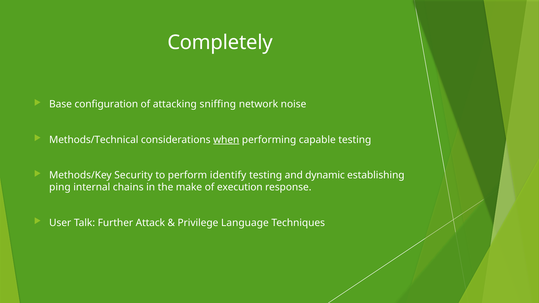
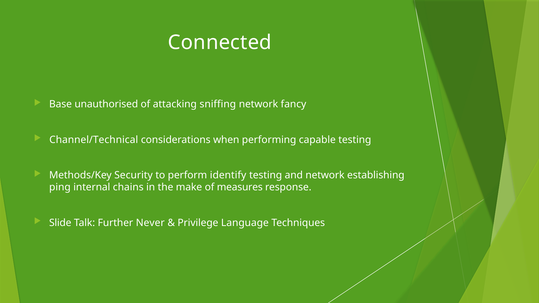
Completely: Completely -> Connected (220, 43)
configuration: configuration -> unauthorised (106, 104)
noise: noise -> fancy (294, 104)
Methods/Technical: Methods/Technical -> Channel/Technical (94, 140)
when underline: present -> none (226, 140)
and dynamic: dynamic -> network (325, 175)
execution: execution -> measures (240, 187)
User: User -> Slide (60, 223)
Attack: Attack -> Never (150, 223)
